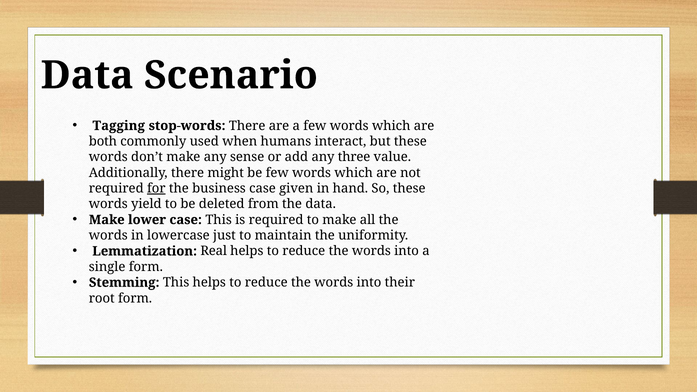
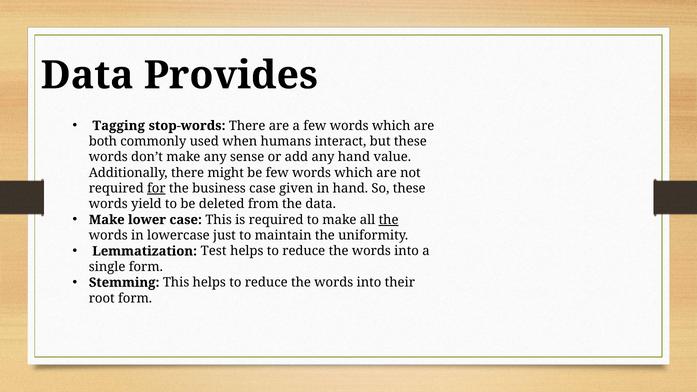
Scenario: Scenario -> Provides (231, 75)
any three: three -> hand (354, 157)
the underline: none -> present (389, 220)
Real: Real -> Test (214, 251)
